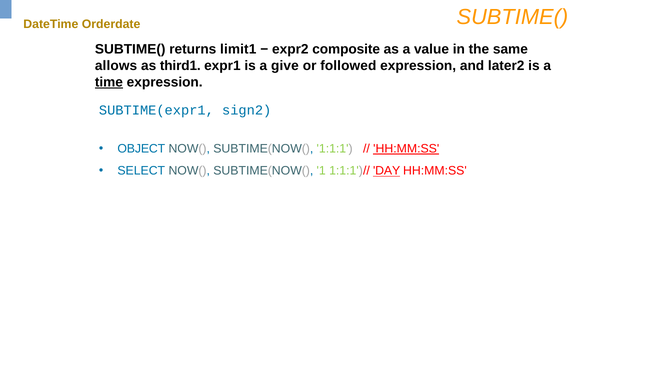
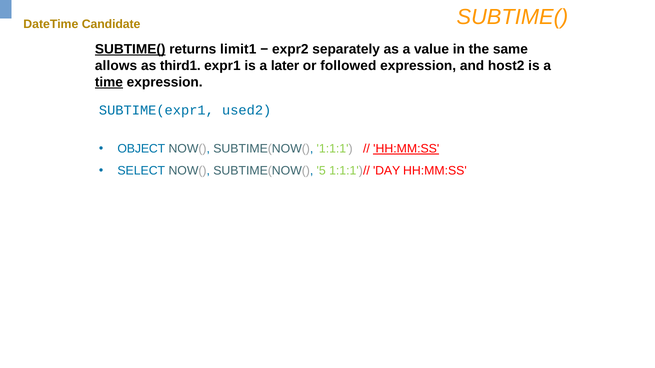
Orderdate: Orderdate -> Candidate (111, 24)
SUBTIME( underline: none -> present (130, 49)
composite: composite -> separately (346, 49)
give: give -> later (285, 66)
later2: later2 -> host2 (506, 66)
sign2: sign2 -> used2 (247, 110)
1: 1 -> 5 (321, 171)
DAY underline: present -> none (387, 171)
